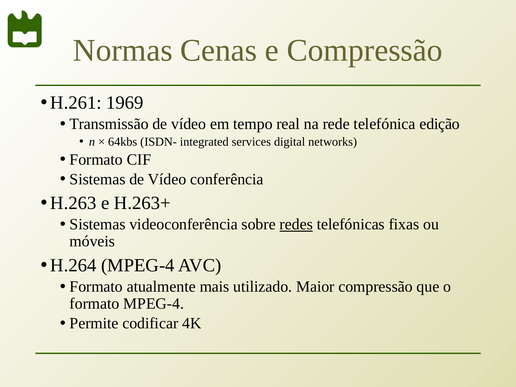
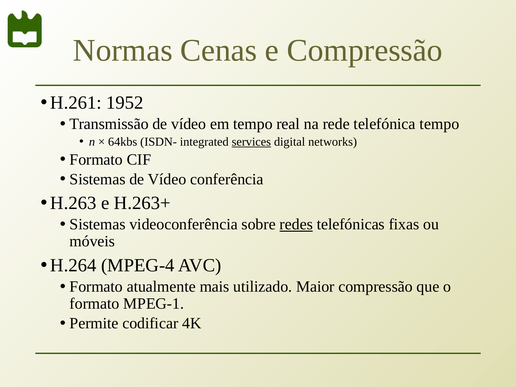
1969: 1969 -> 1952 (125, 103)
telefónica edição: edição -> tempo (440, 124)
services underline: none -> present (251, 142)
formato MPEG-4: MPEG-4 -> MPEG-1 (154, 304)
